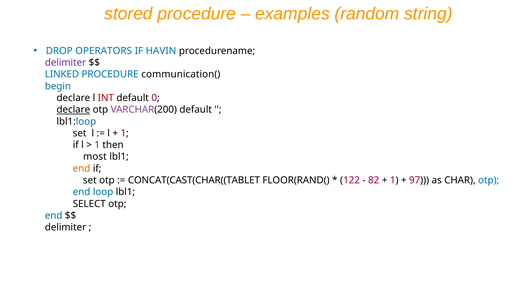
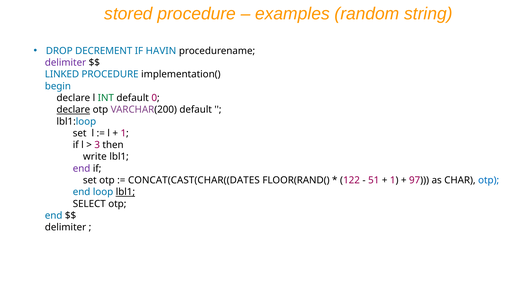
OPERATORS: OPERATORS -> DECREMENT (104, 51)
communication(: communication( -> implementation( (181, 74)
INT colour: red -> green (106, 98)
1: 1 -> 3 (97, 145)
most: most -> write (95, 157)
end colour: orange -> purple (82, 168)
CONCAT(CAST(CHAR((TABLET: CONCAT(CAST(CHAR((TABLET -> CONCAT(CAST(CHAR((DATES (194, 180)
82: 82 -> 51 (374, 180)
lbl1 underline: none -> present (125, 192)
